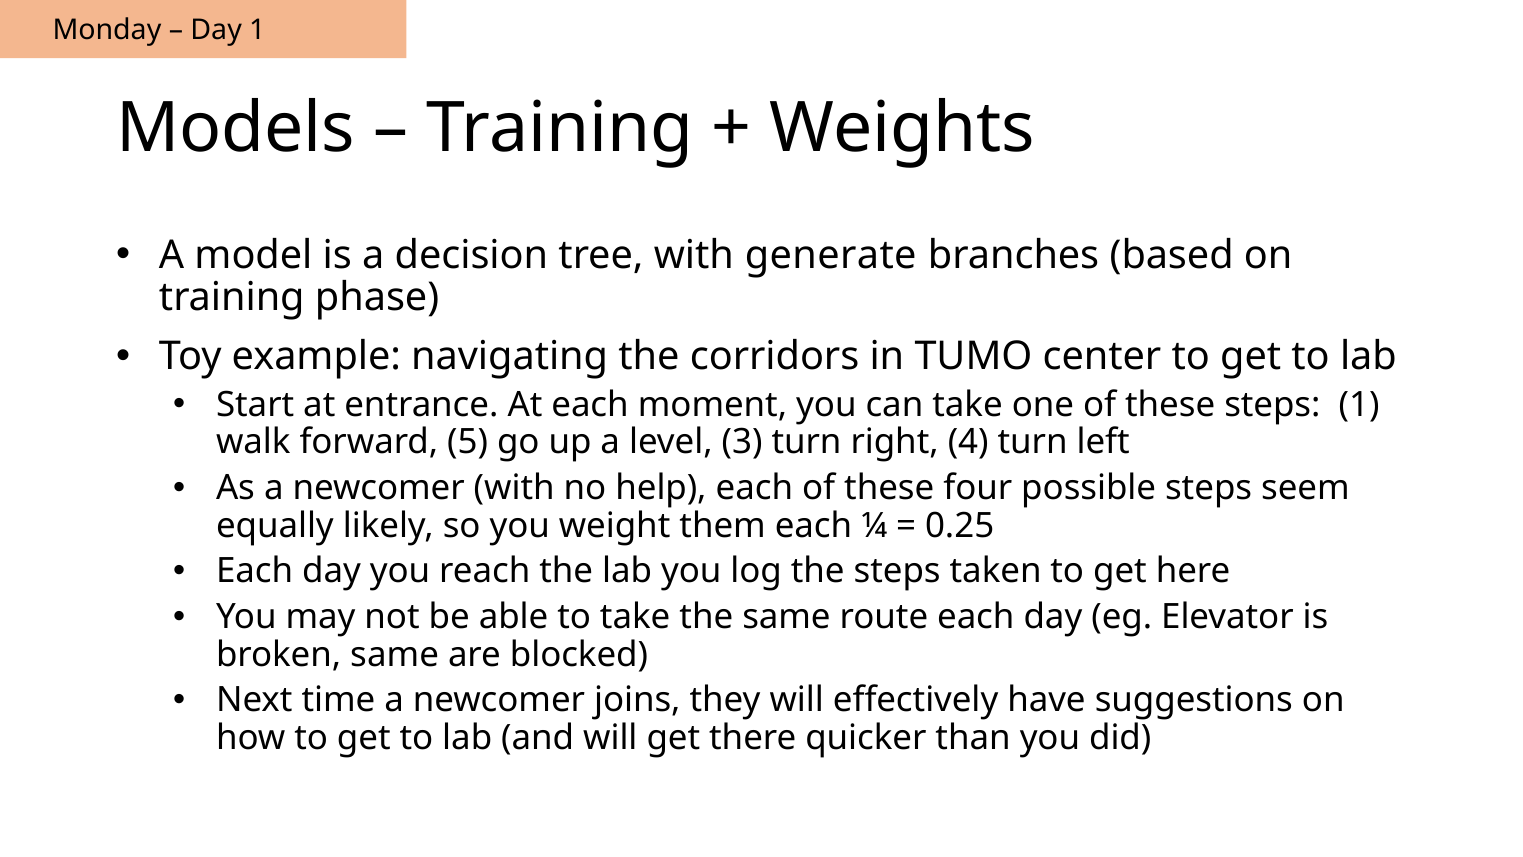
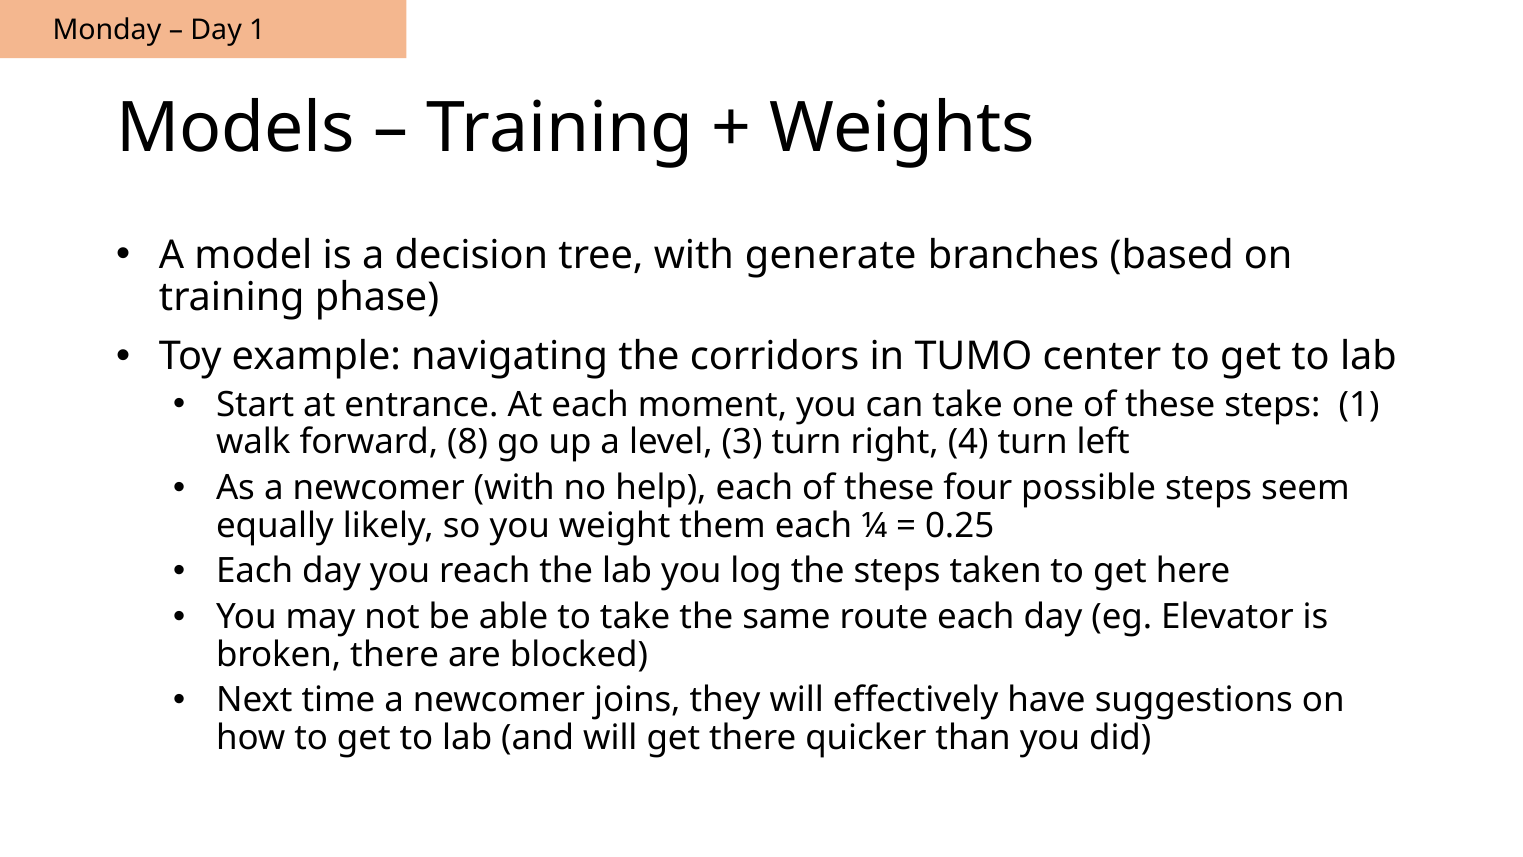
5: 5 -> 8 (468, 442)
broken same: same -> there (395, 654)
